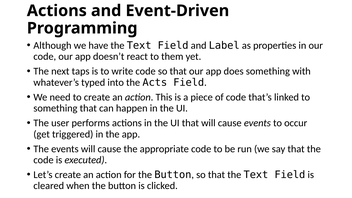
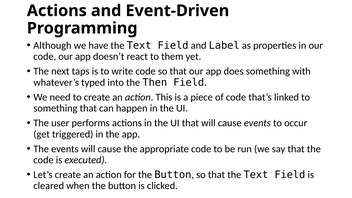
Acts: Acts -> Then (155, 82)
